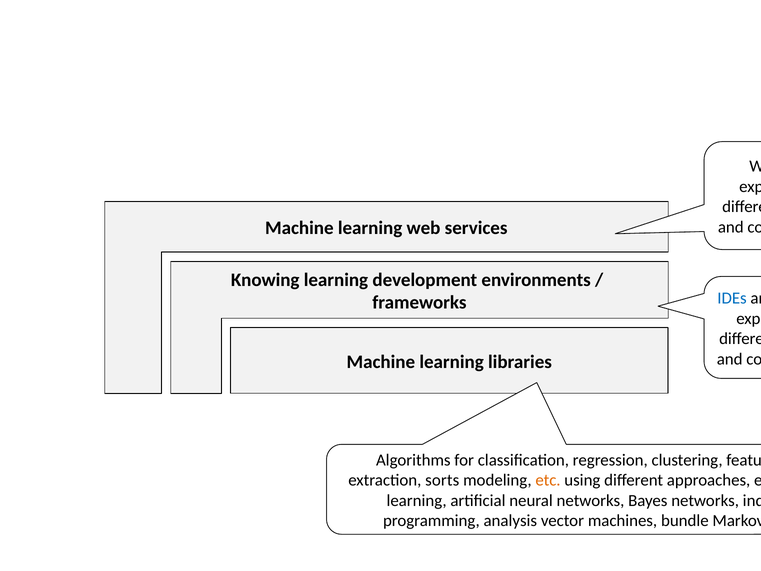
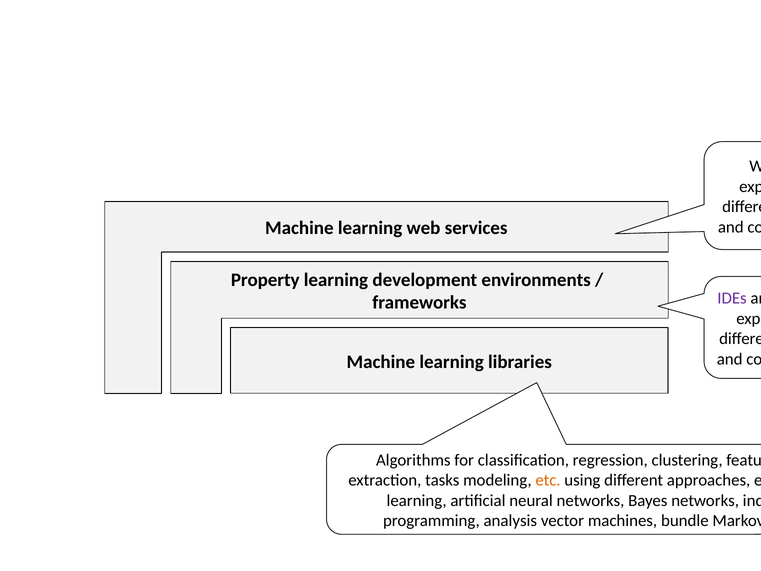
Knowing: Knowing -> Property (265, 280)
IDEs colour: blue -> purple (732, 298)
sorts: sorts -> tasks (442, 480)
